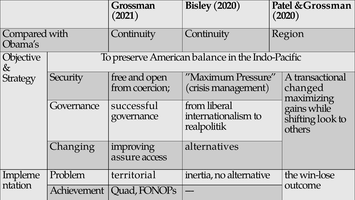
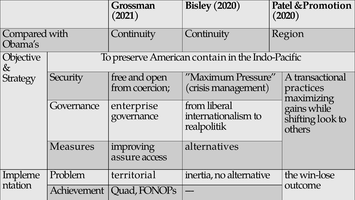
&Grossman: &Grossman -> &Promotion (323, 5)
balance: balance -> contain (209, 57)
changed: changed -> practices (304, 88)
successful: successful -> enterprise (135, 105)
Changing: Changing -> Measures (72, 146)
